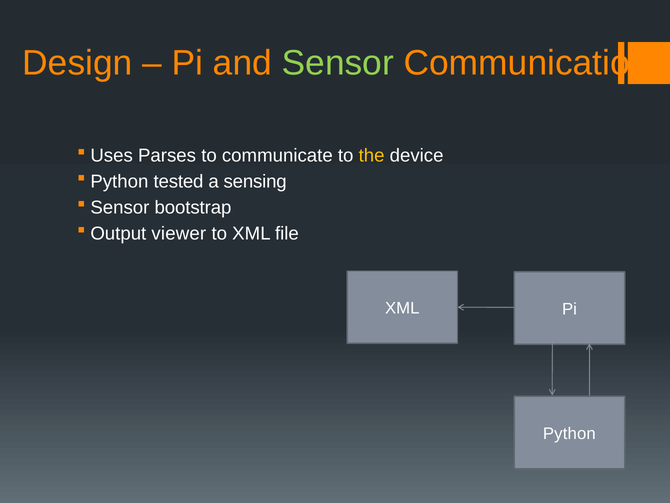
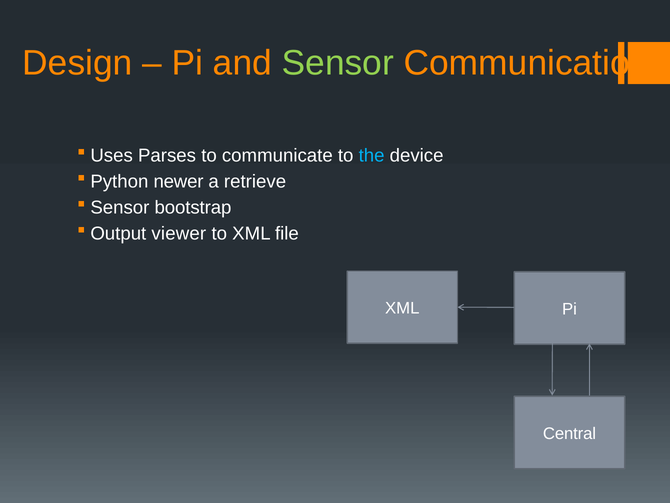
the colour: yellow -> light blue (372, 155)
tested: tested -> newer (179, 181)
sensing: sensing -> retrieve (255, 181)
Python: Python -> Central (570, 433)
